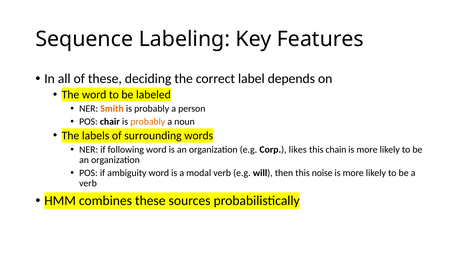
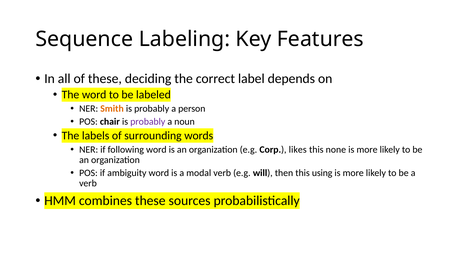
probably colour: orange -> purple (148, 122)
chain: chain -> none (336, 150)
noise: noise -> using (322, 173)
